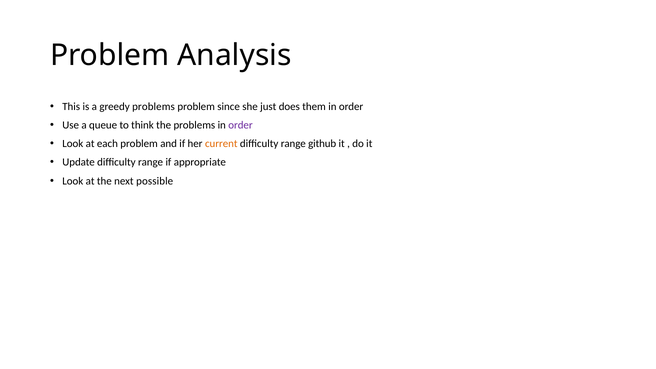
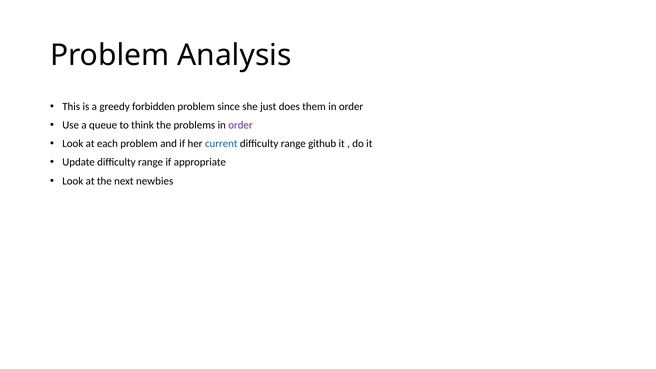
greedy problems: problems -> forbidden (154, 107)
current colour: orange -> blue (221, 144)
possible: possible -> newbies (155, 181)
